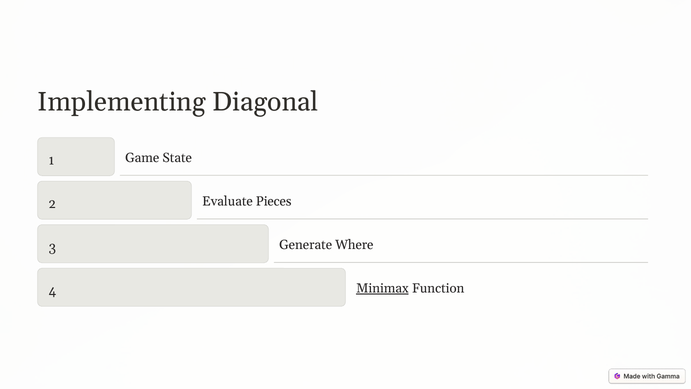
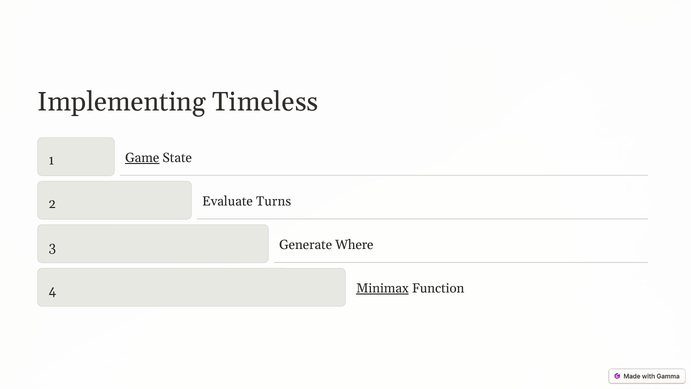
Diagonal: Diagonal -> Timeless (265, 102)
Game underline: none -> present (142, 158)
Pieces: Pieces -> Turns (274, 201)
